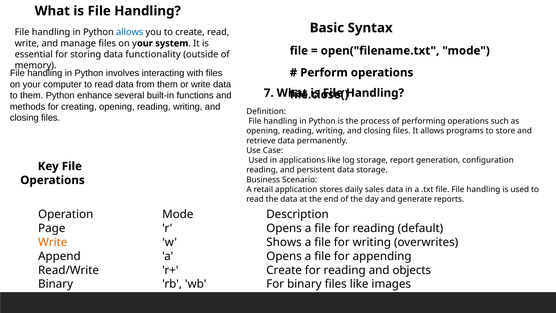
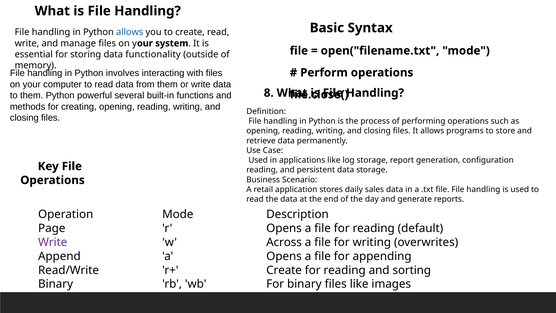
7: 7 -> 8 (269, 93)
enhance: enhance -> powerful (95, 95)
Write colour: orange -> purple (53, 242)
Shows: Shows -> Across (284, 242)
objects: objects -> sorting (412, 270)
